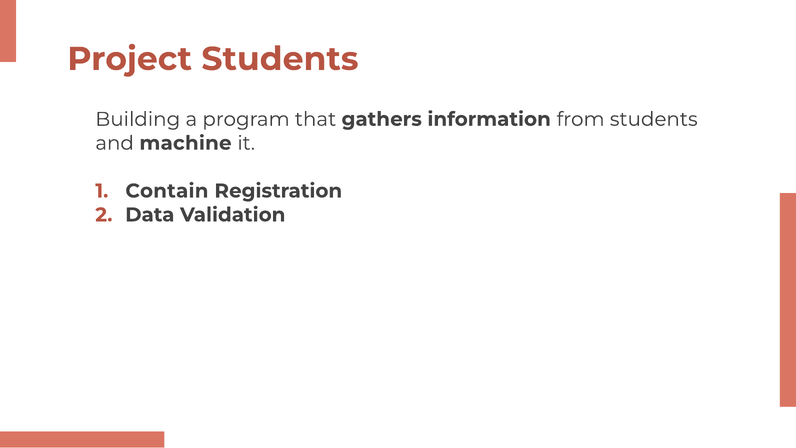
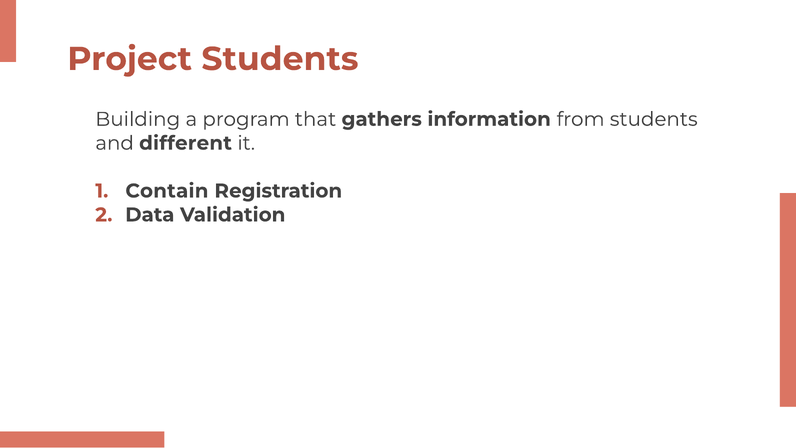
machine: machine -> different (186, 143)
